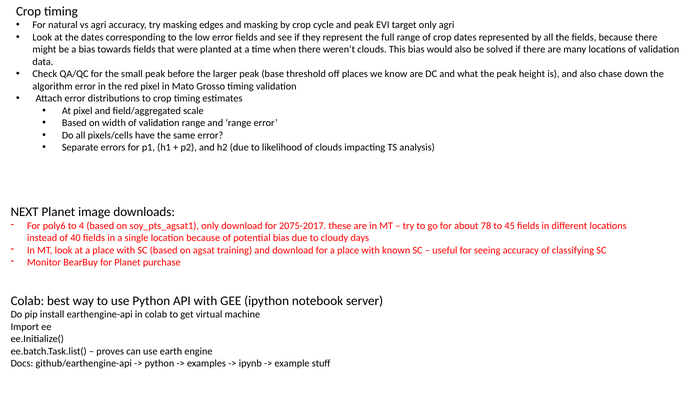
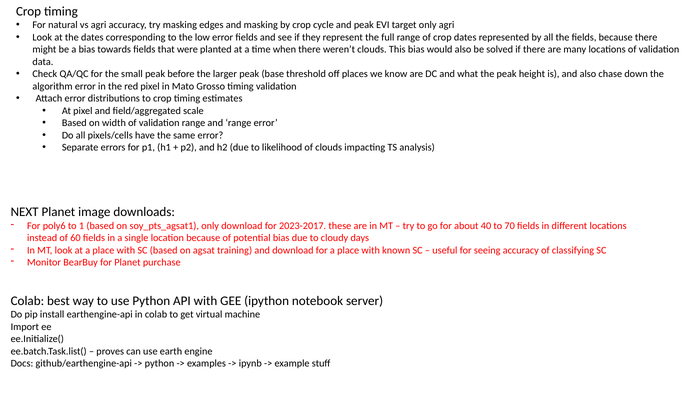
4: 4 -> 1 (82, 226)
2075-2017: 2075-2017 -> 2023-2017 (303, 226)
78: 78 -> 40 (486, 226)
45: 45 -> 70 (510, 226)
40: 40 -> 60 (75, 238)
